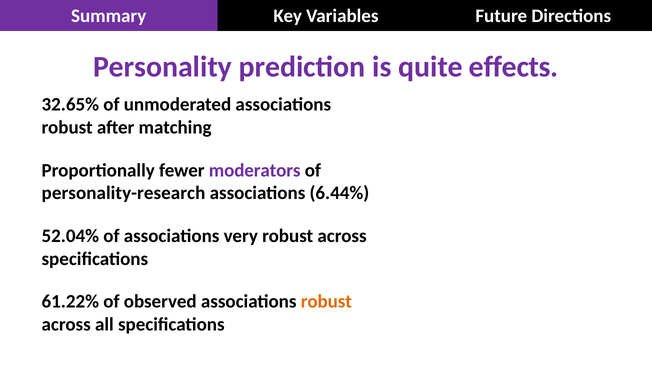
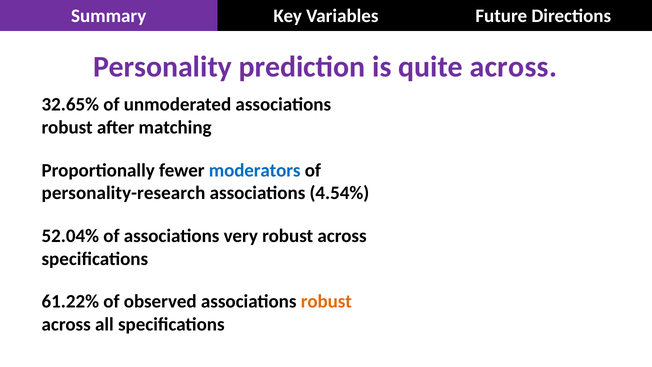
quite effects: effects -> across (513, 67)
moderators colour: purple -> blue (255, 170)
6.44%: 6.44% -> 4.54% (339, 193)
